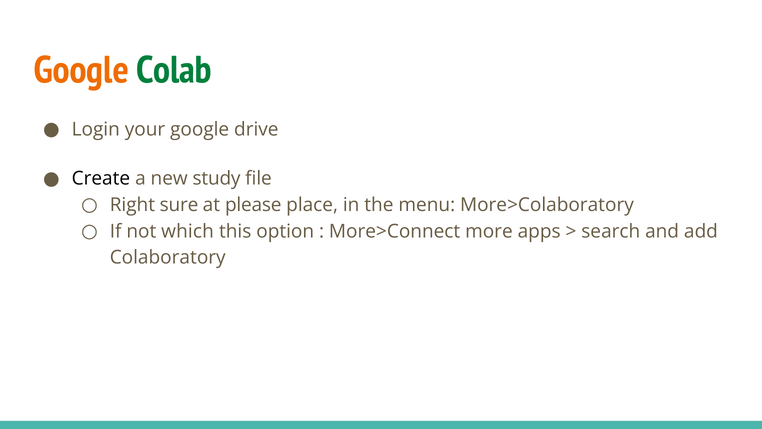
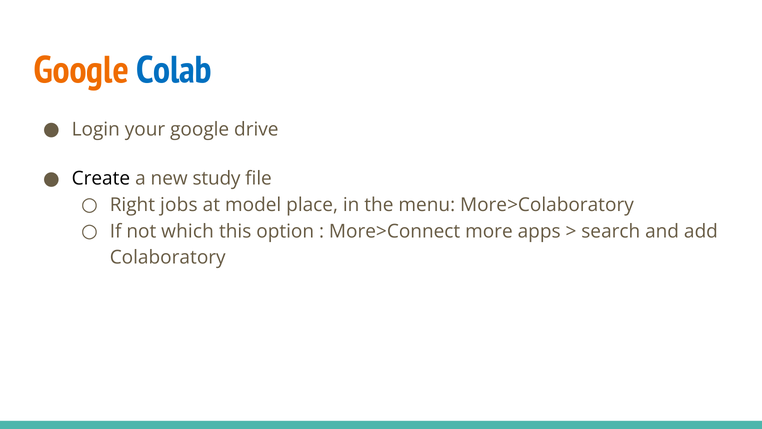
Colab colour: green -> blue (174, 70)
sure: sure -> jobs (179, 205)
please: please -> model (253, 205)
